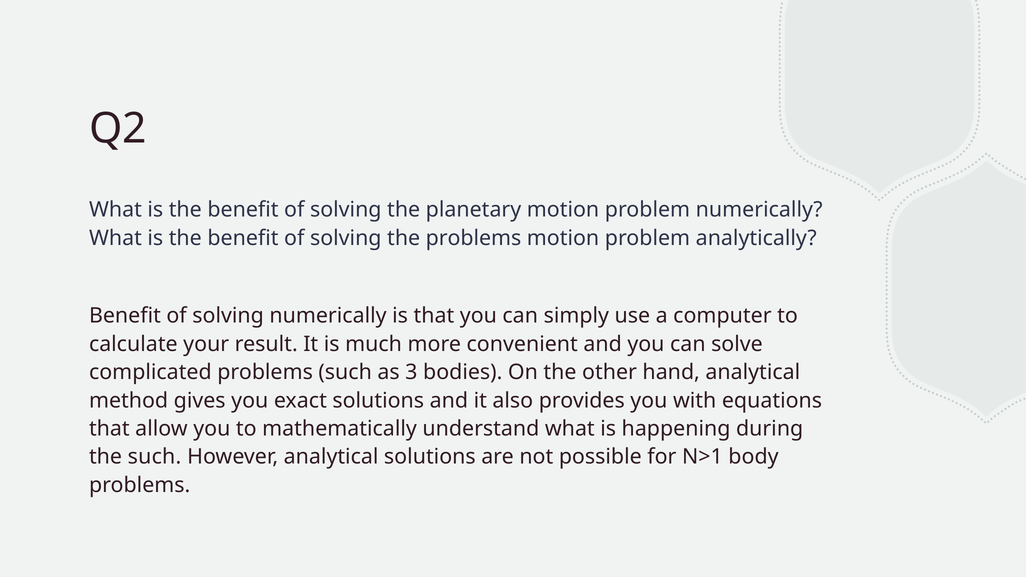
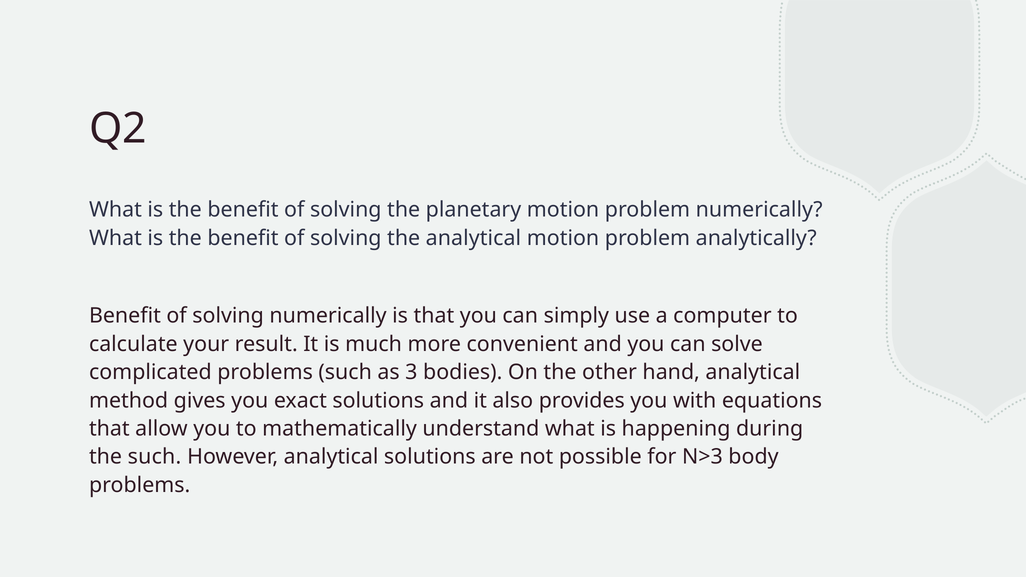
the problems: problems -> analytical (473, 238)
N>1: N>1 -> N>3 (702, 457)
